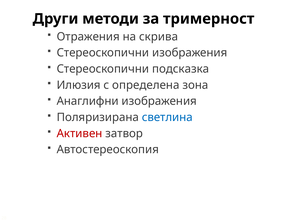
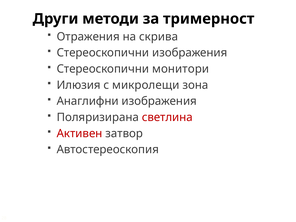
подсказка: подсказка -> монитори (181, 69)
определена: определена -> микролещи (146, 85)
светлина colour: blue -> red (167, 117)
